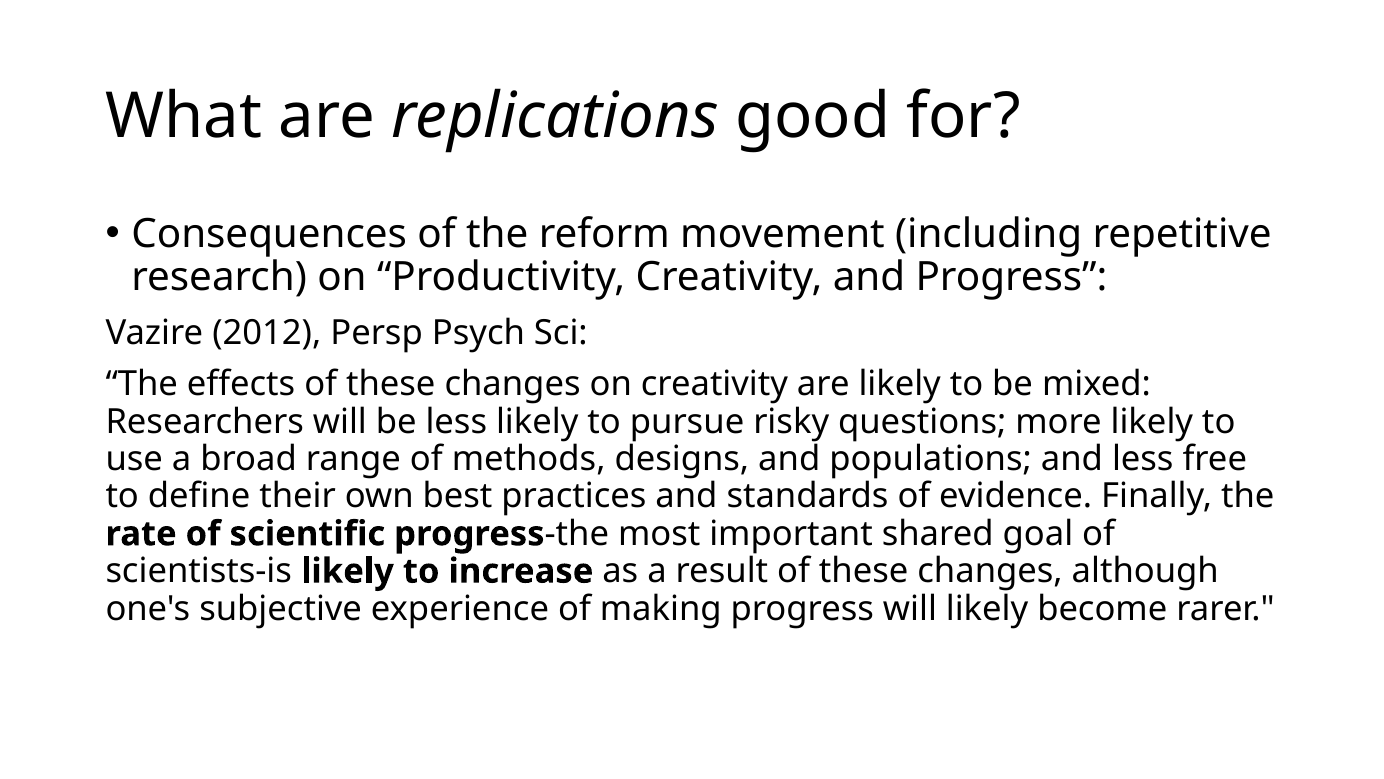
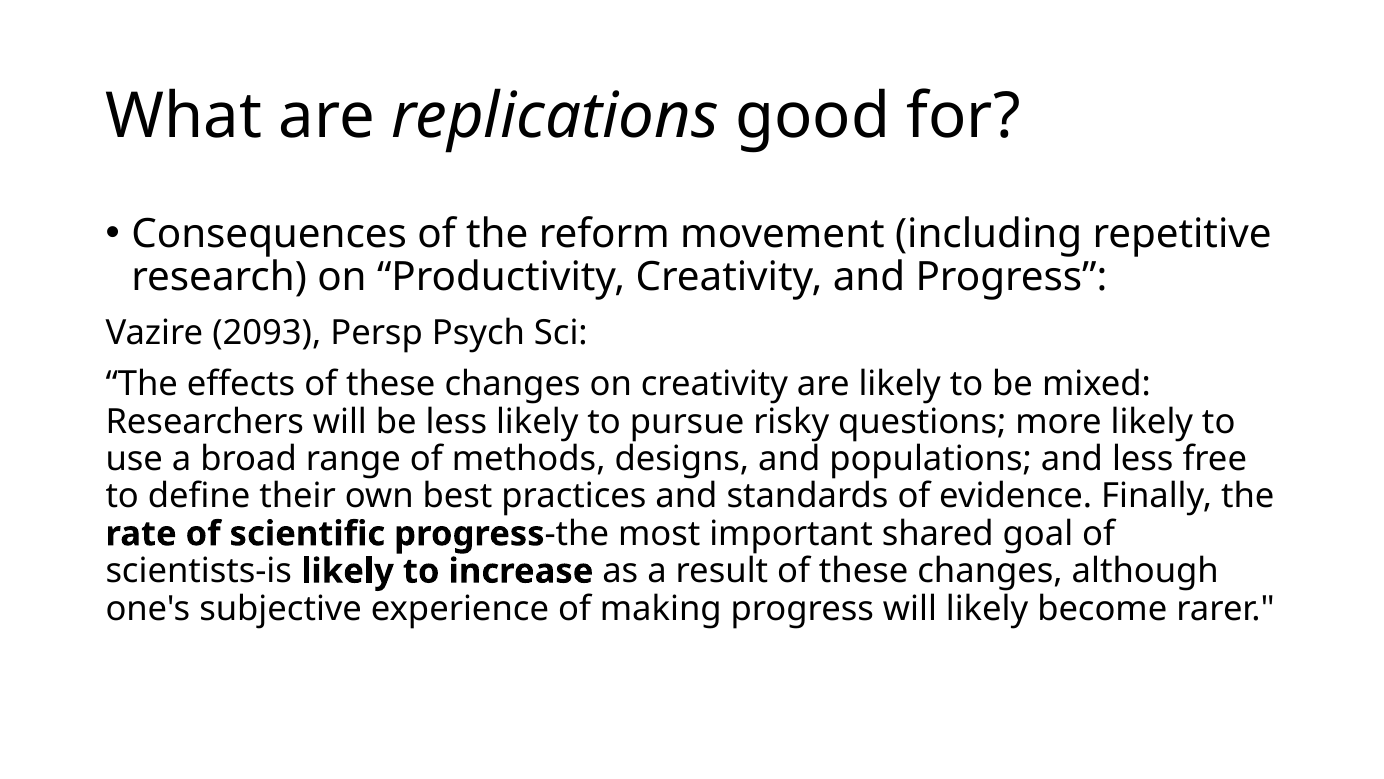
2012: 2012 -> 2093 (267, 332)
